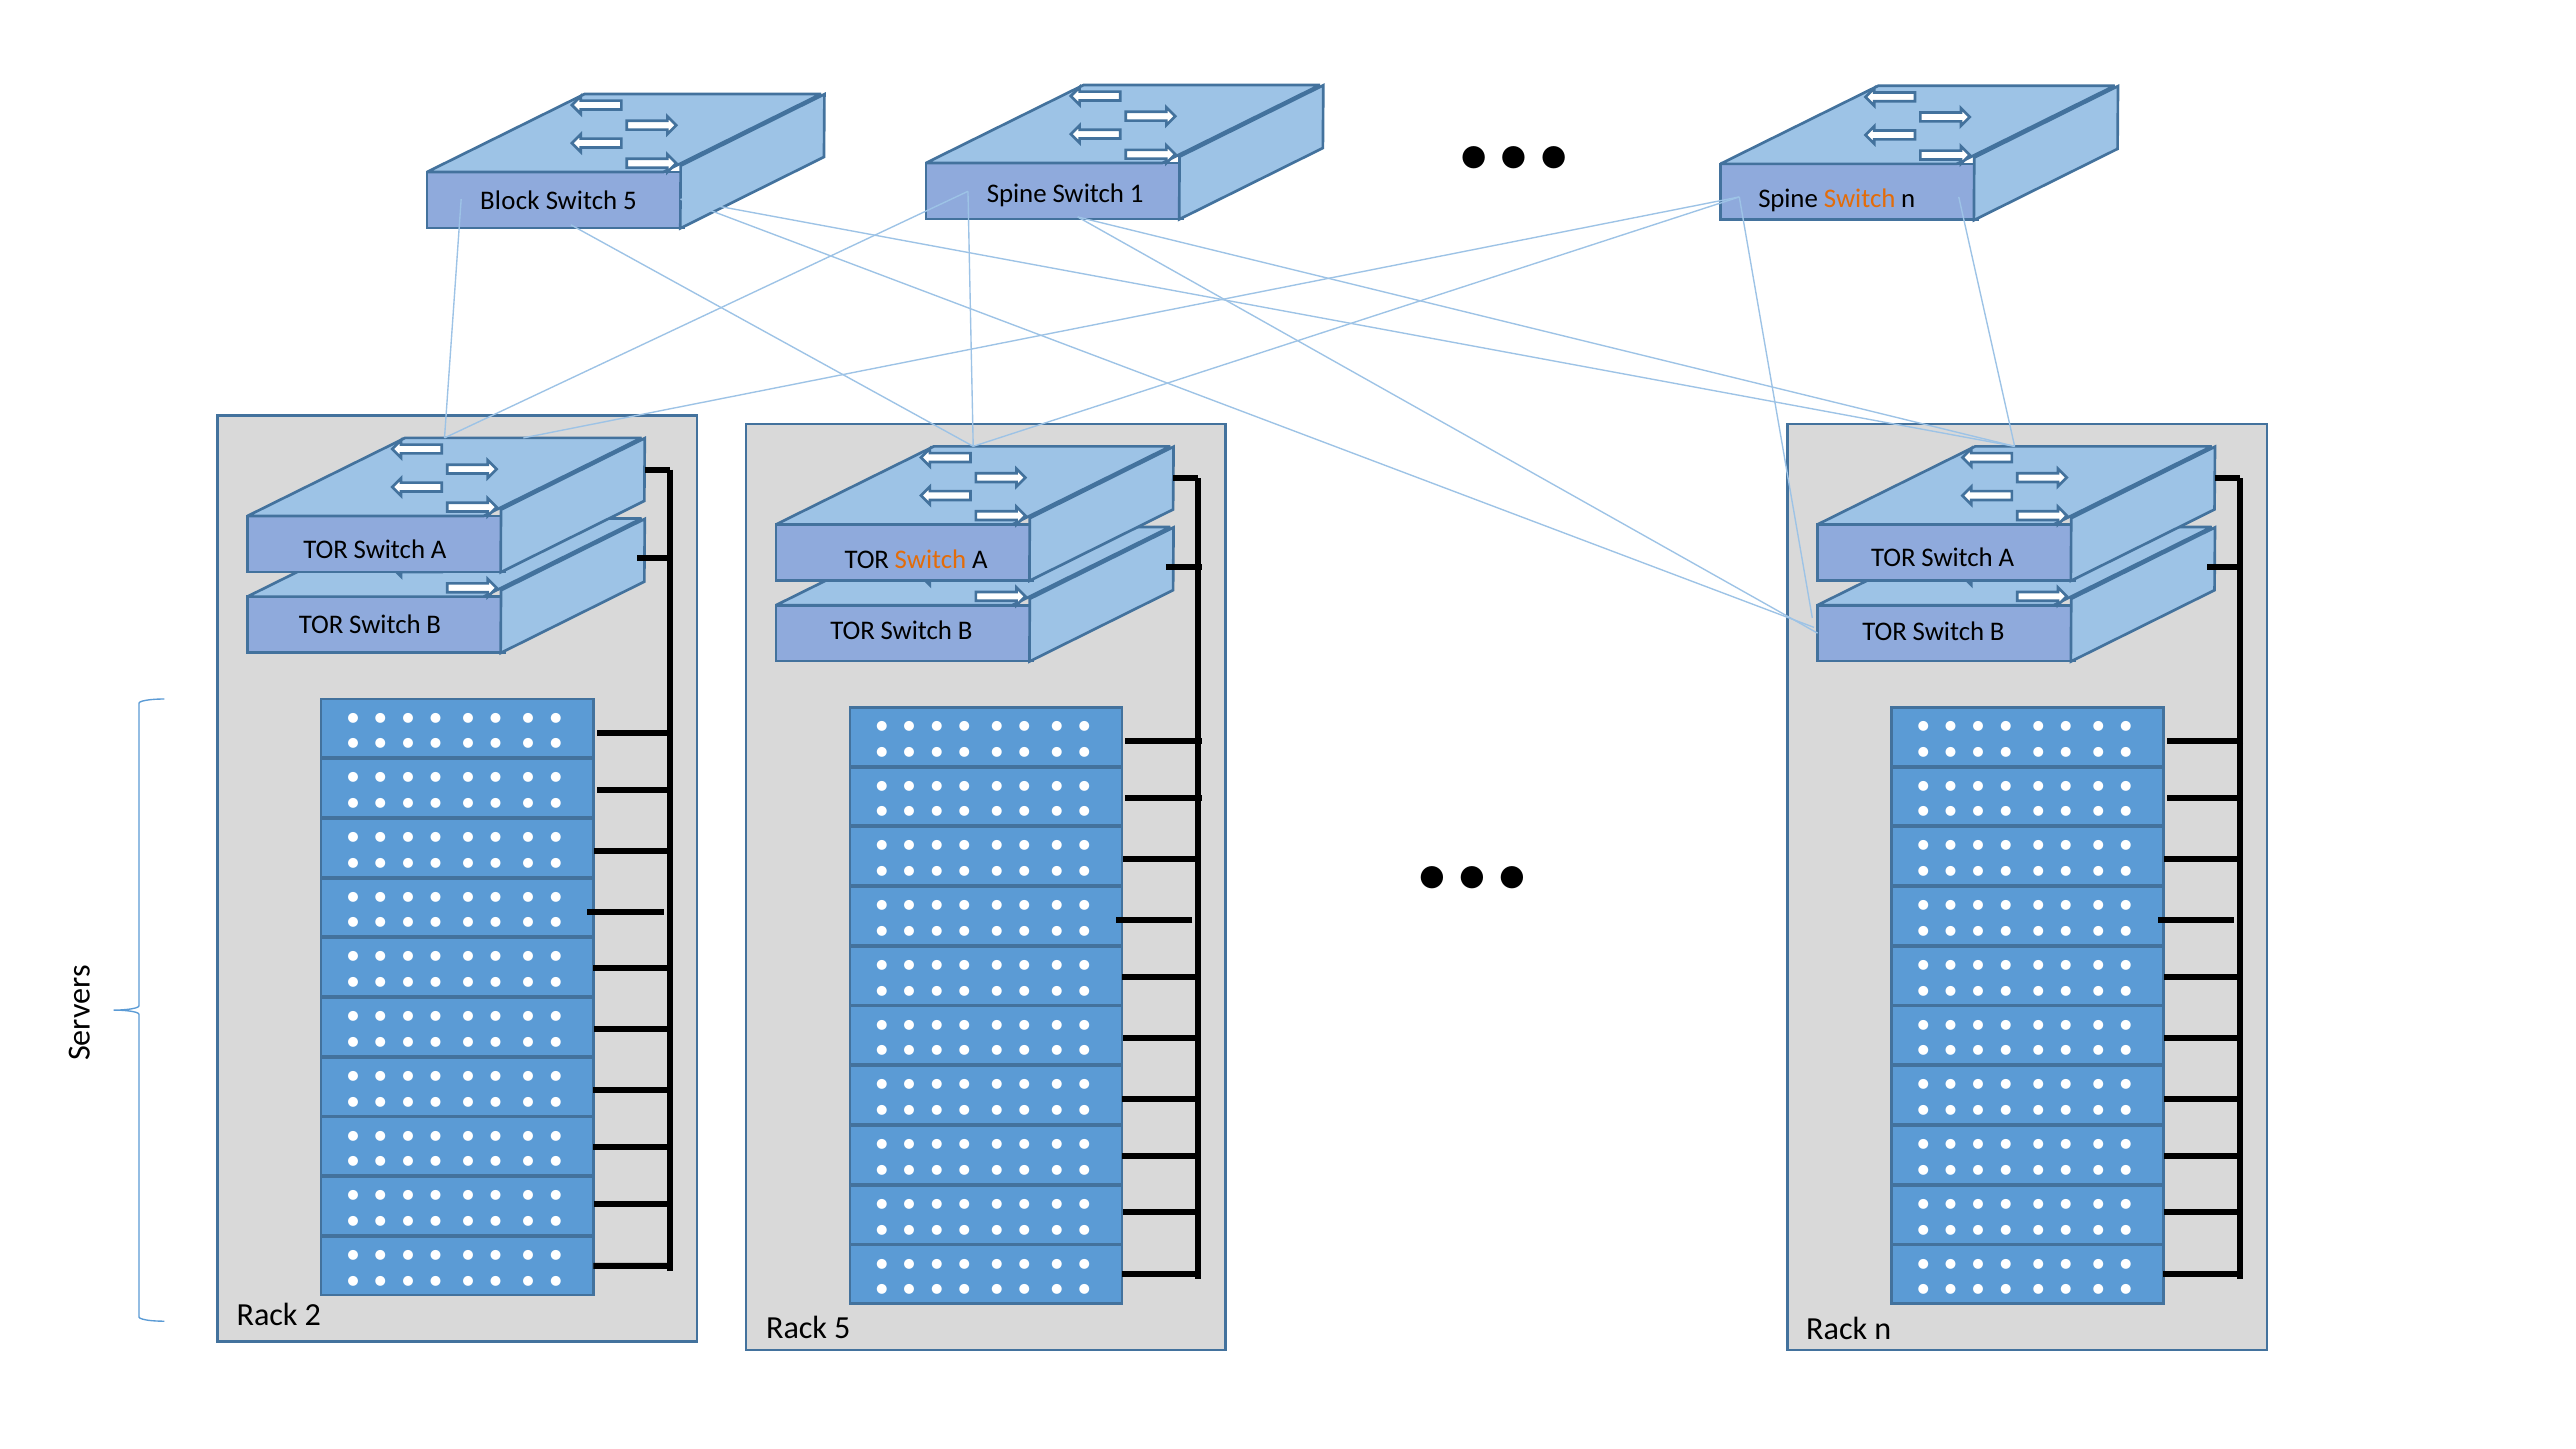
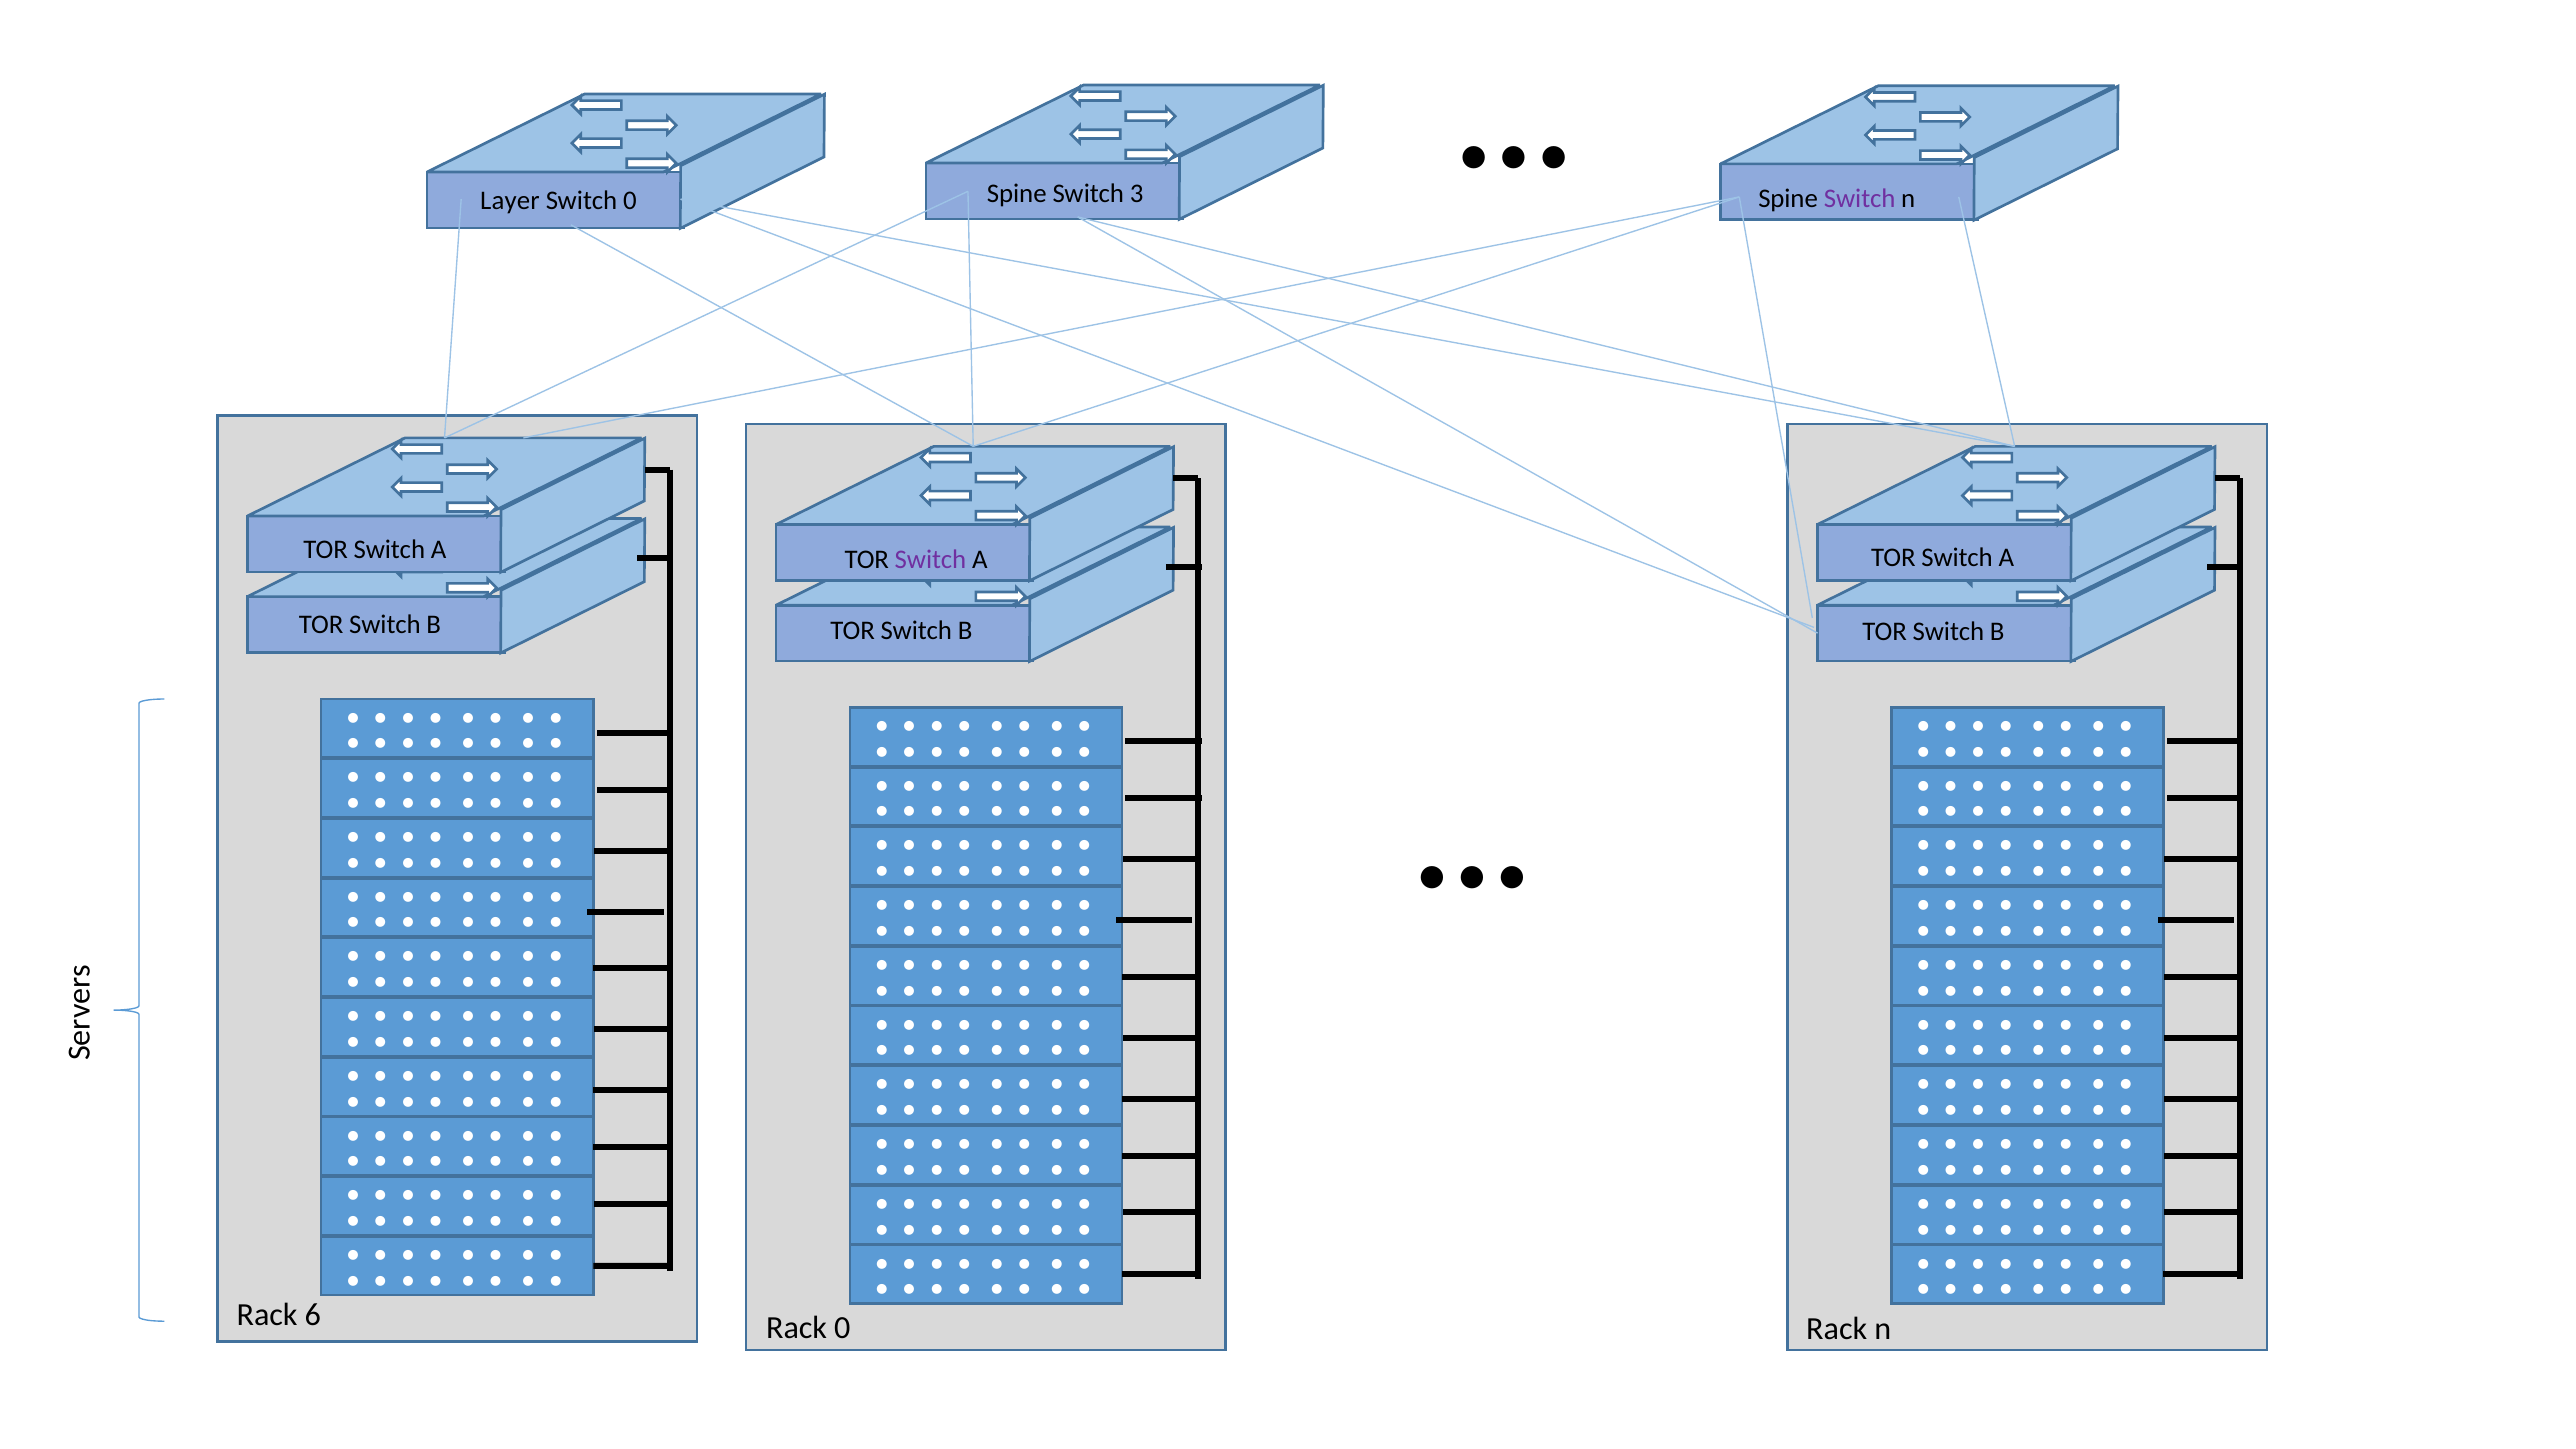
Block: Block -> Layer (510, 201)
Switch 5: 5 -> 0 (630, 201)
1: 1 -> 3 (1137, 193)
Switch colour: orange -> purple (1860, 199)
Switch colour: orange -> purple (931, 559)
2: 2 -> 6 (313, 1315)
Rack 5: 5 -> 0 (842, 1328)
